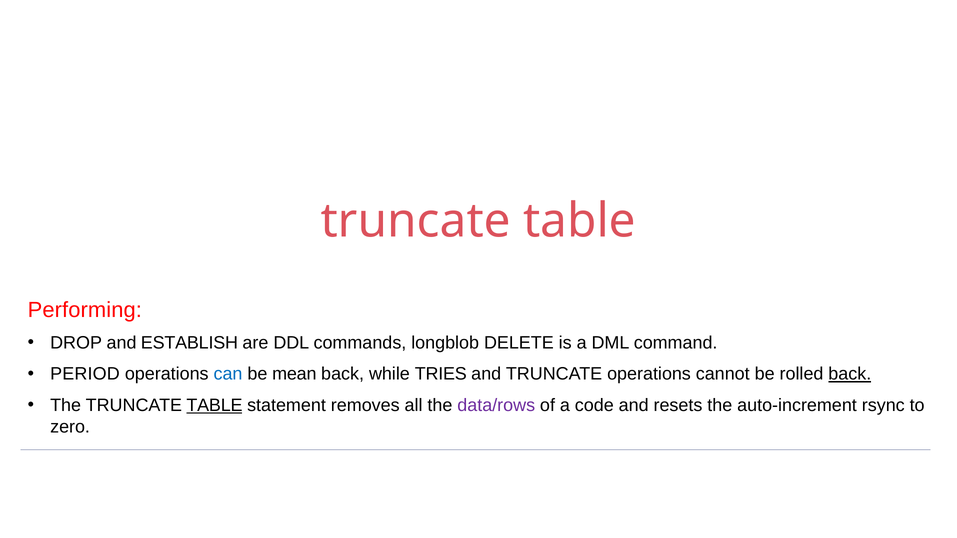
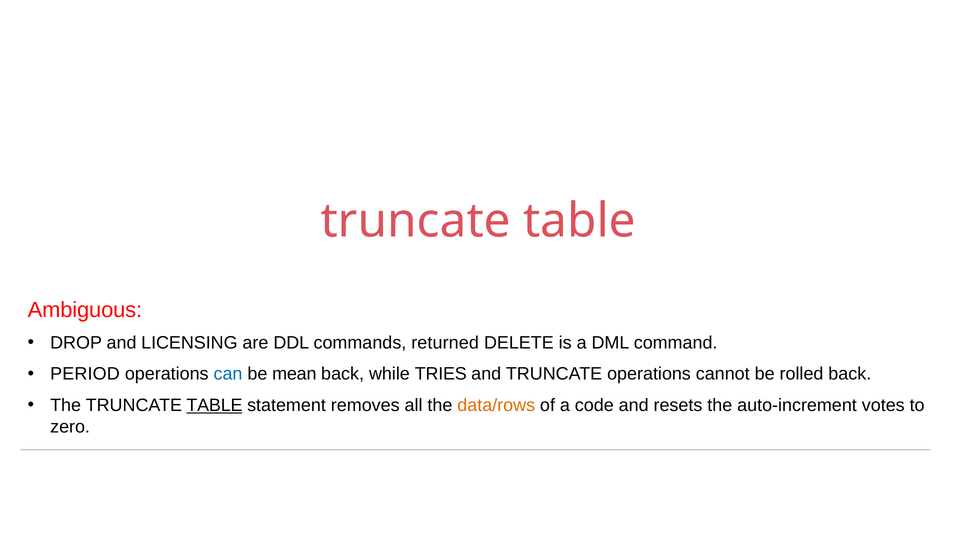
Performing: Performing -> Ambiguous (85, 310)
ESTABLISH: ESTABLISH -> LICENSING (189, 343)
longblob: longblob -> returned (445, 343)
back underline: present -> none (850, 374)
data/rows colour: purple -> orange (496, 405)
rsync: rsync -> votes (883, 405)
